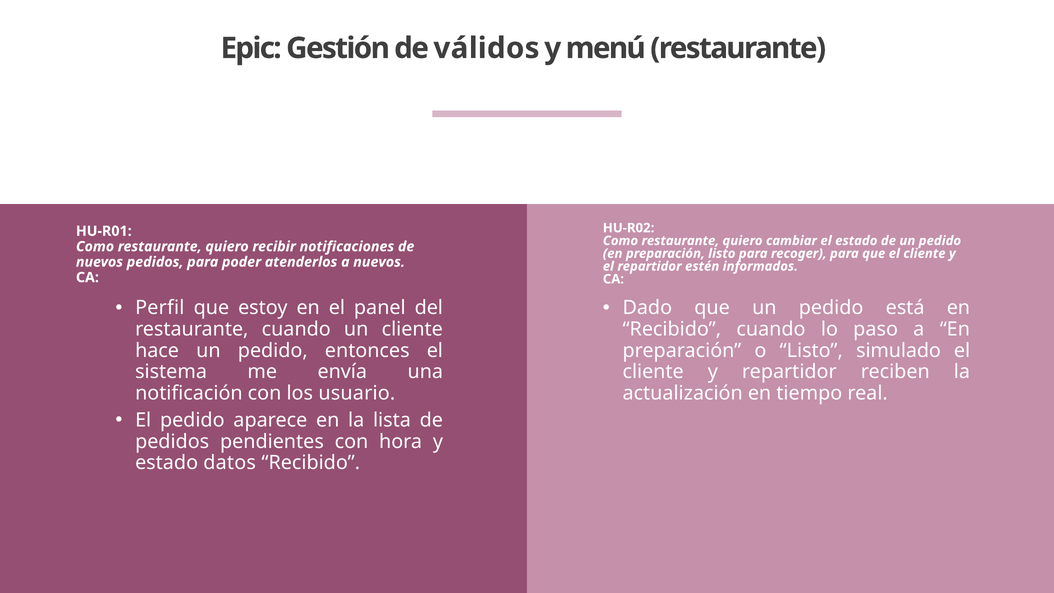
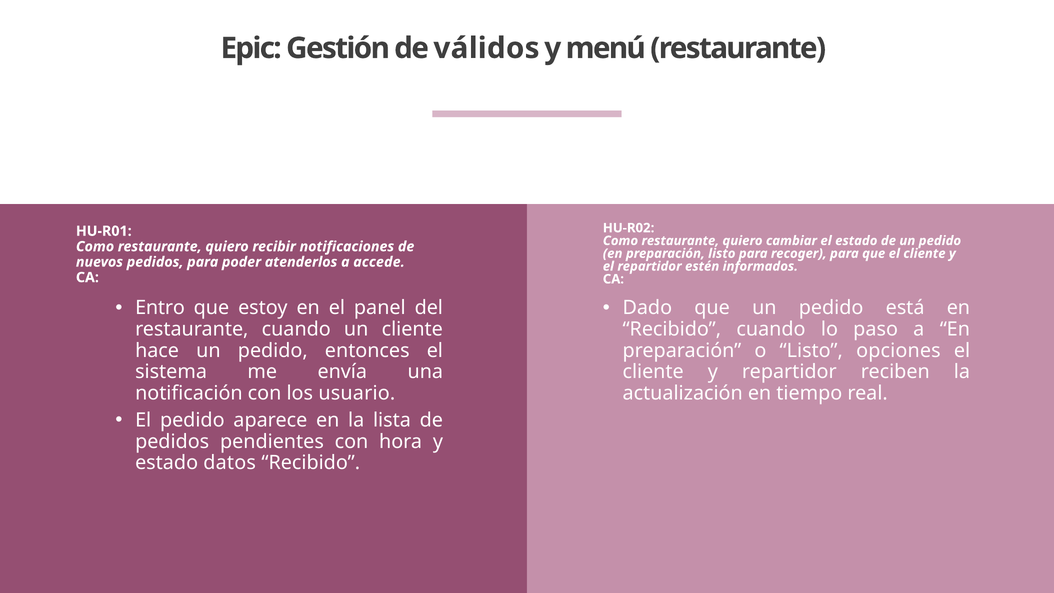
a nuevos: nuevos -> accede (379, 262)
Perfil: Perfil -> Entro (160, 308)
simulado: simulado -> opciones (898, 351)
